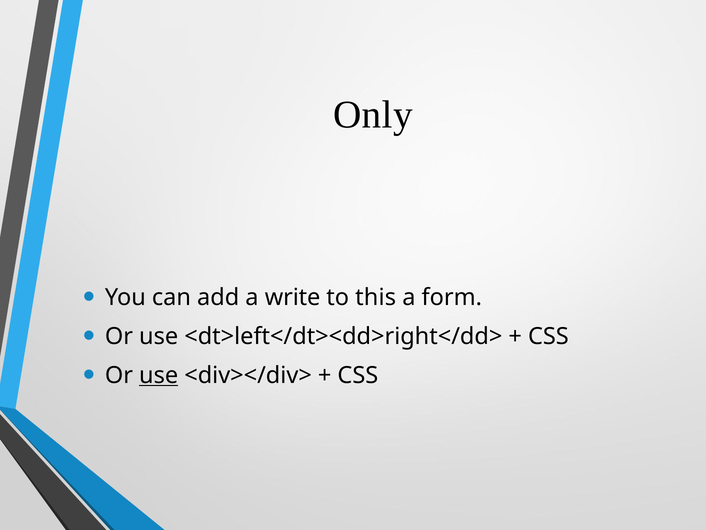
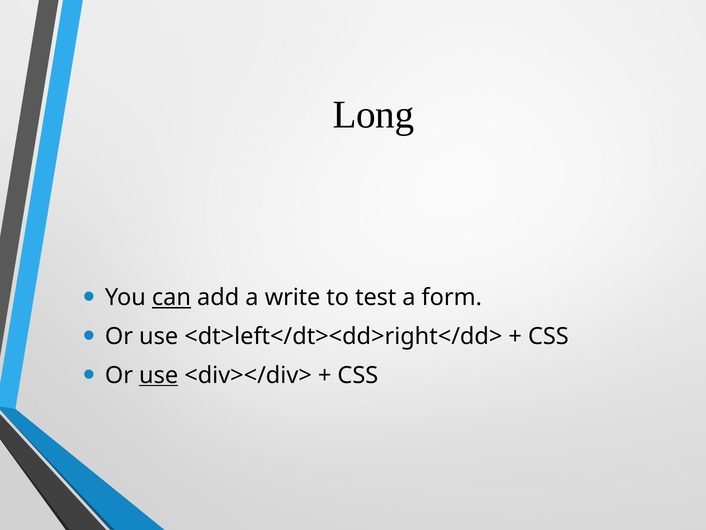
Only: Only -> Long (373, 114)
can underline: none -> present (171, 297)
this: this -> test (376, 297)
